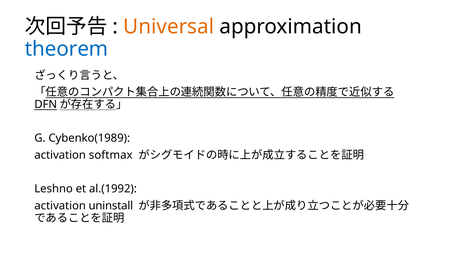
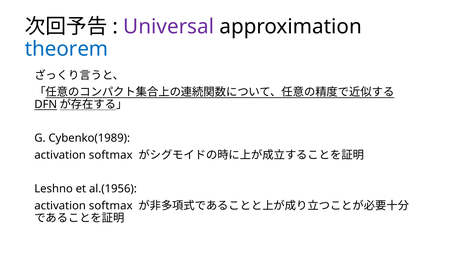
Universal colour: orange -> purple (169, 27)
al.(1992: al.(1992 -> al.(1956 (113, 189)
uninstall: uninstall -> softmax (111, 206)
